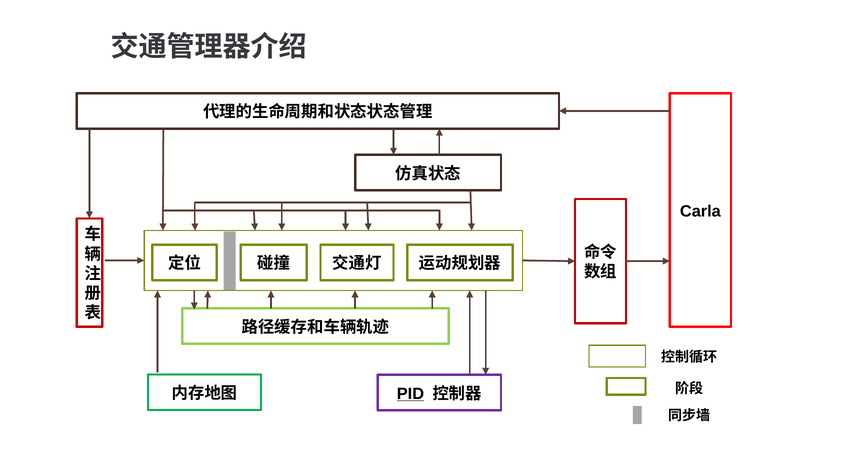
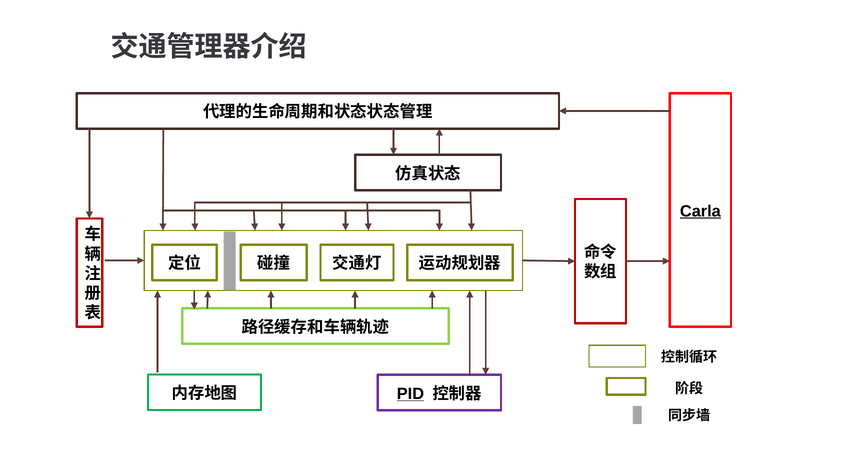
Carla underline: none -> present (700, 211)
